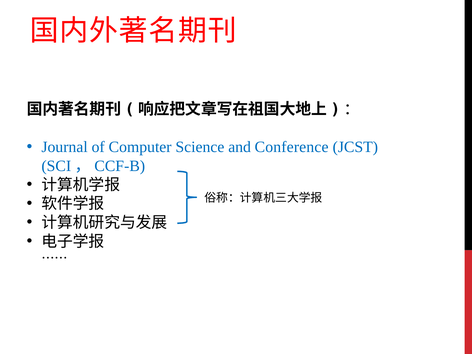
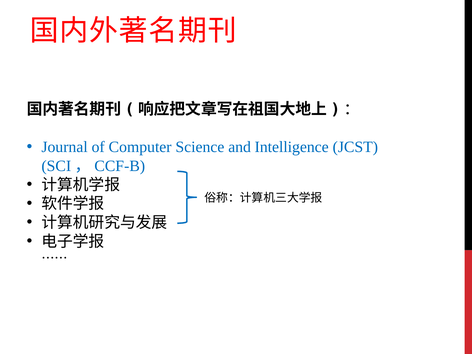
Conference: Conference -> Intelligence (292, 147)
